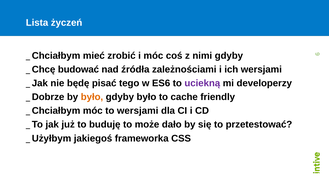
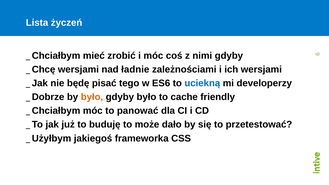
Chcę budować: budować -> wersjami (78, 69)
źródła: źródła -> ładnie (135, 69)
uciekną colour: purple -> blue (202, 83)
to wersjami: wersjami -> panować (138, 111)
